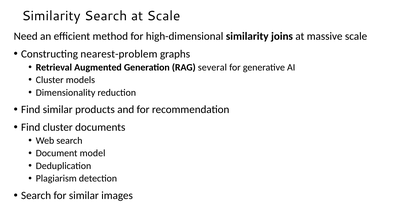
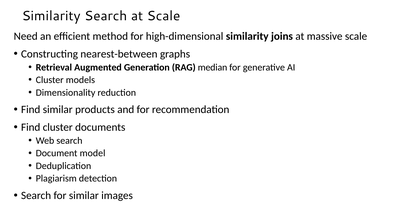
nearest-problem: nearest-problem -> nearest-between (119, 54)
several: several -> median (213, 67)
